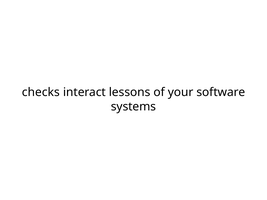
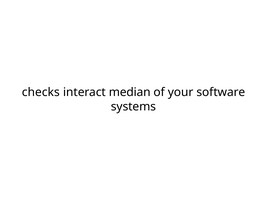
lessons: lessons -> median (130, 92)
